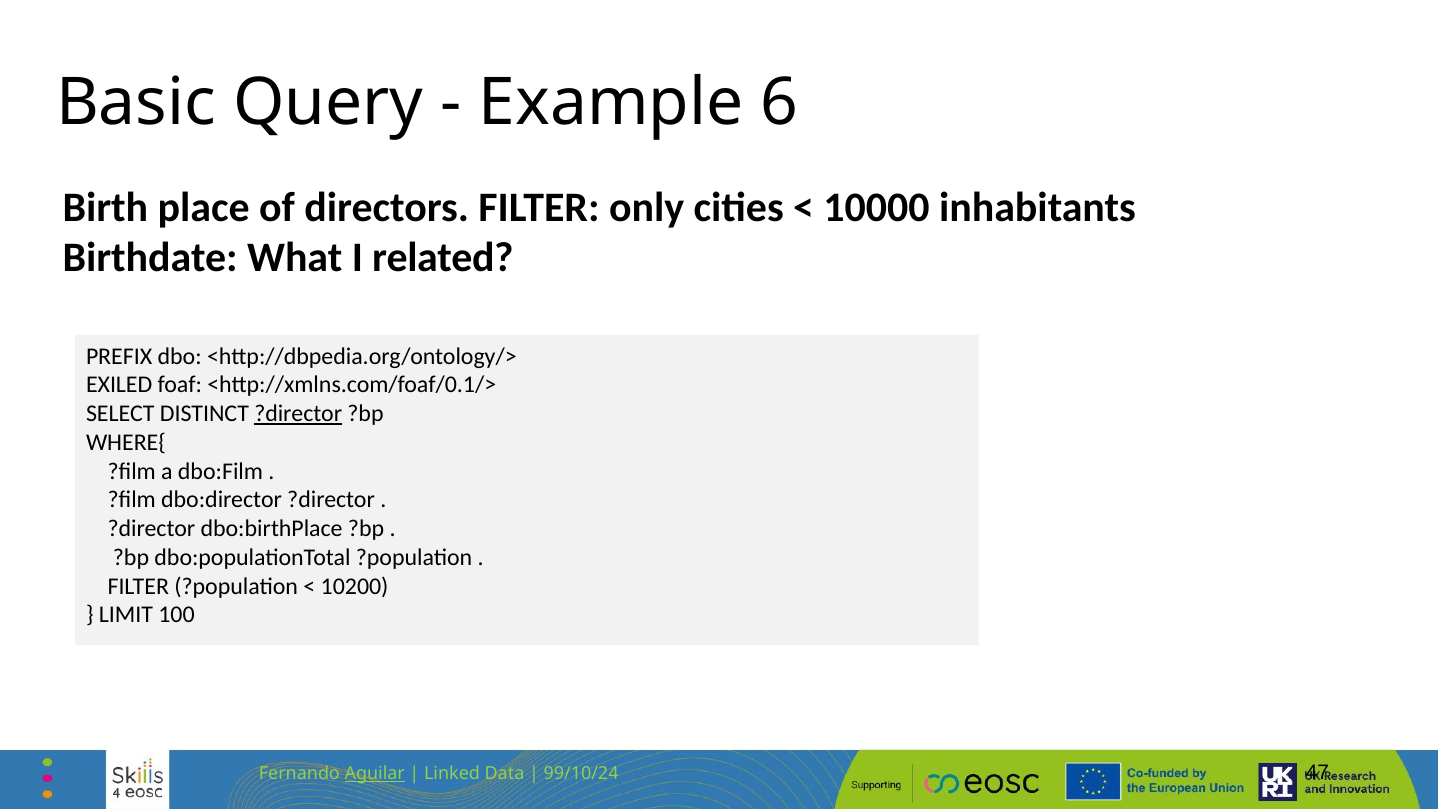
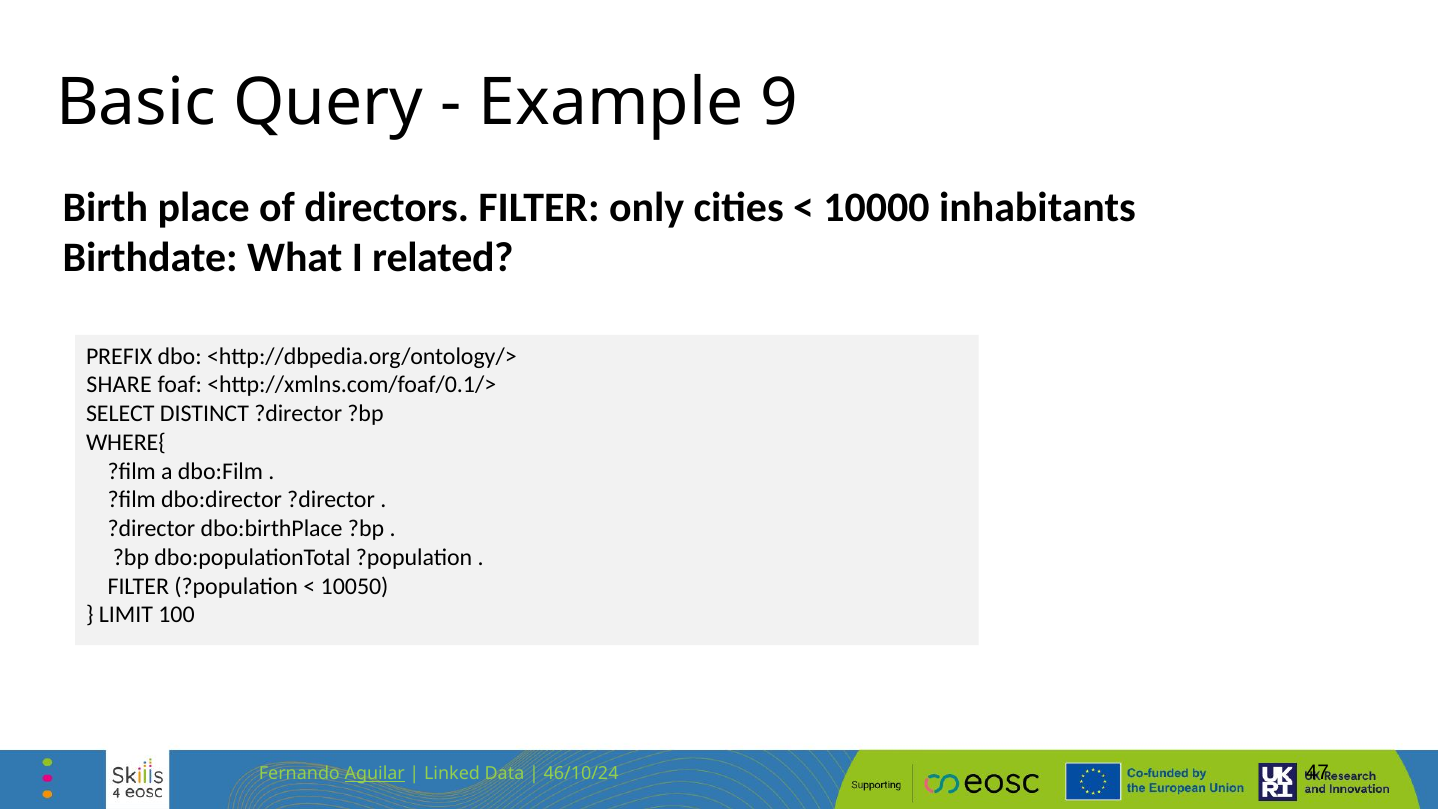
6: 6 -> 9 (780, 102)
EXILED: EXILED -> SHARE (119, 385)
?director underline: present -> none (298, 414)
10200: 10200 -> 10050 (355, 586)
99/10/24: 99/10/24 -> 46/10/24 (581, 774)
